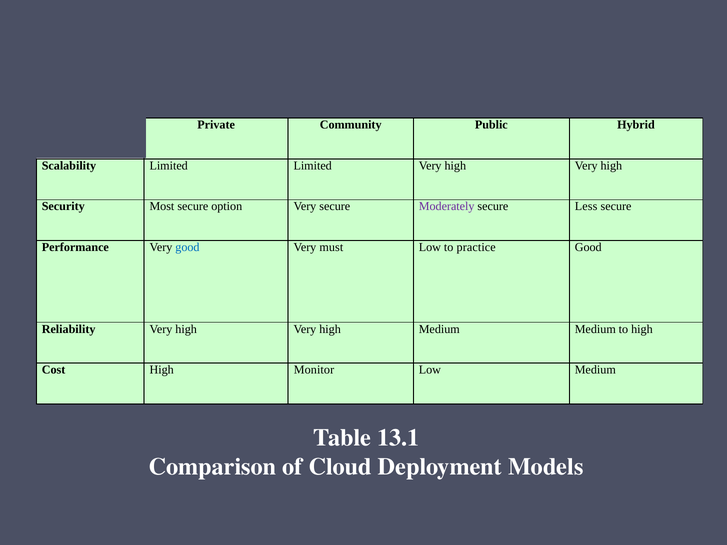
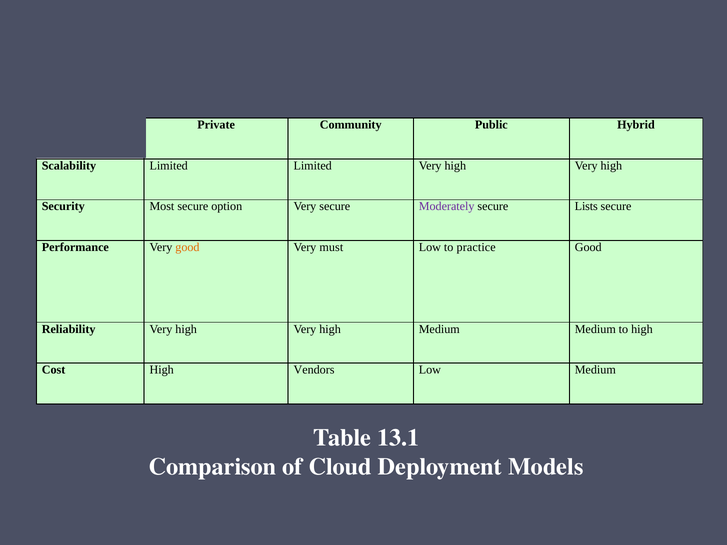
Less: Less -> Lists (586, 207)
good colour: blue -> orange (187, 247)
Monitor: Monitor -> Vendors (314, 370)
